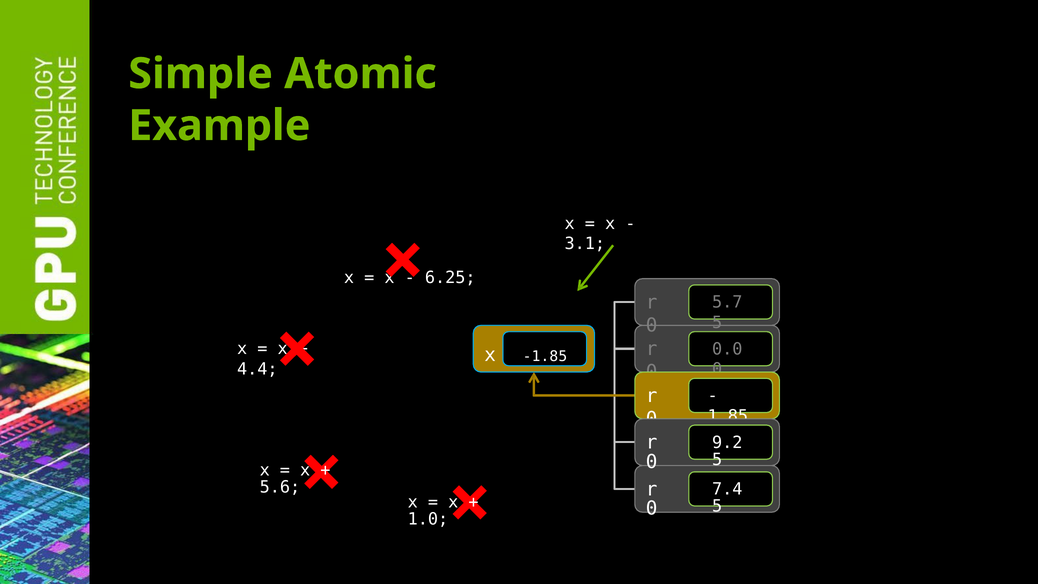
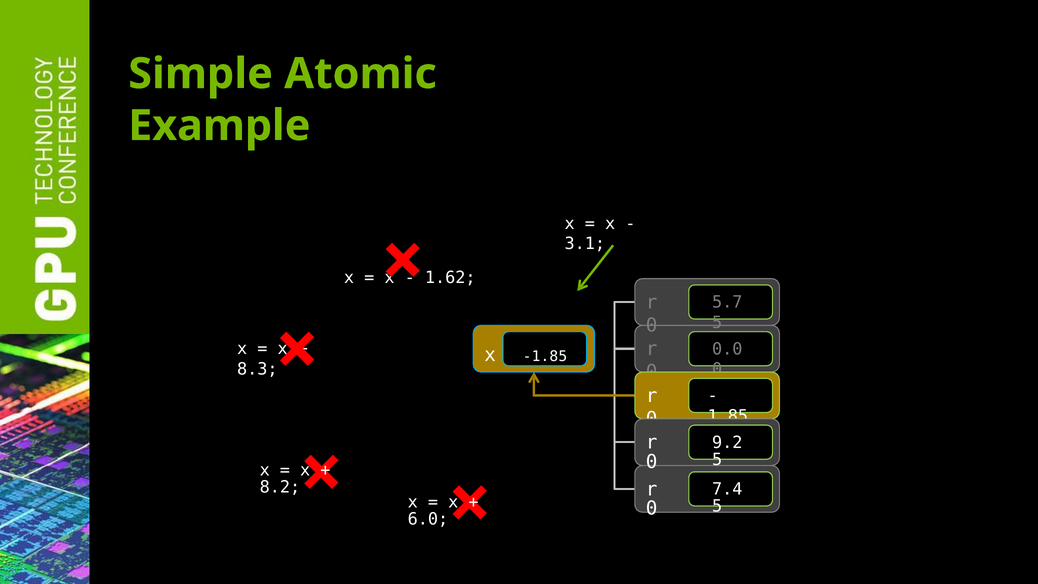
6.25: 6.25 -> 1.62 (450, 278)
4.4: 4.4 -> 8.3 (257, 369)
5.6: 5.6 -> 8.2 (280, 487)
1.0: 1.0 -> 6.0 (428, 519)
